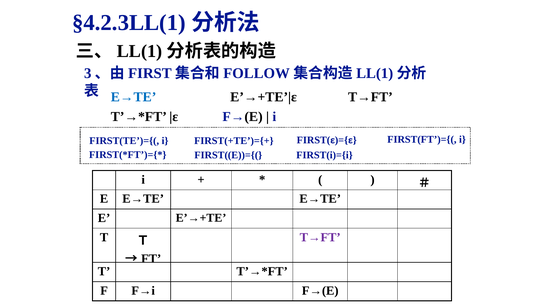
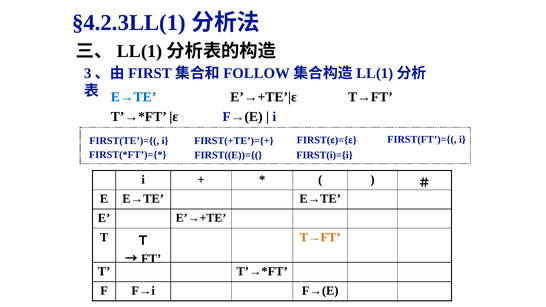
T→FT colour: purple -> orange (320, 237)
